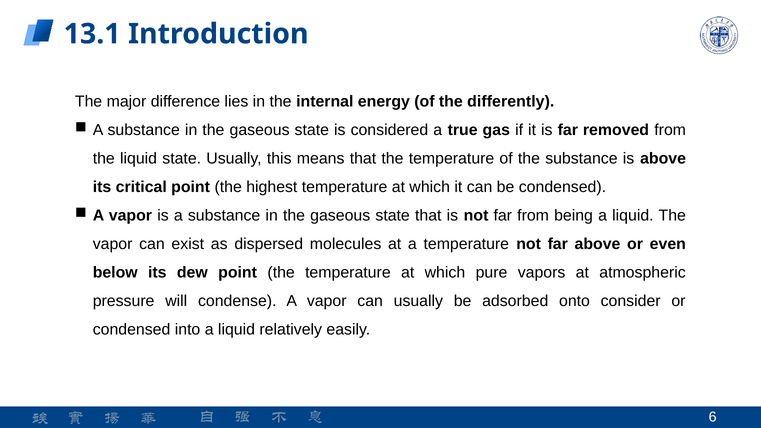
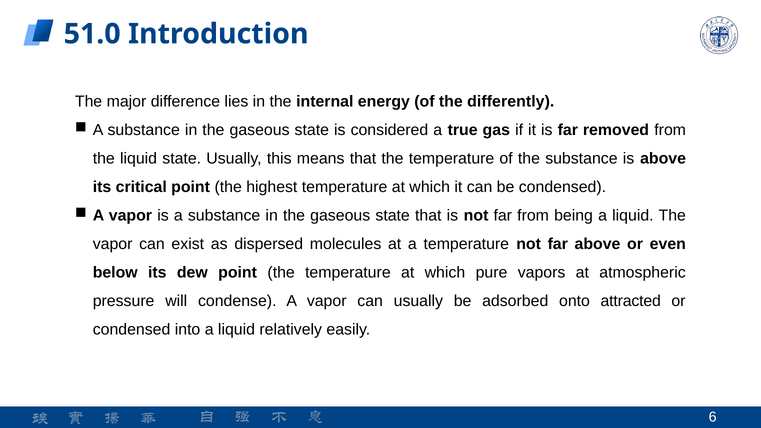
13.1: 13.1 -> 51.0 (92, 34)
consider: consider -> attracted (631, 301)
